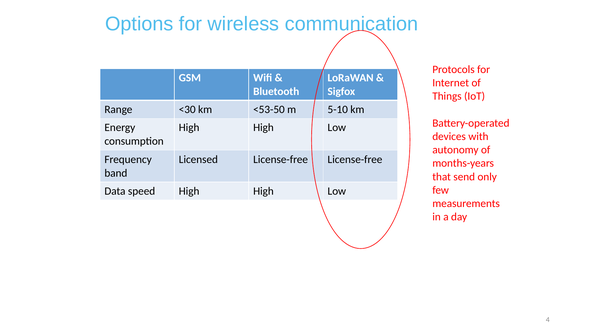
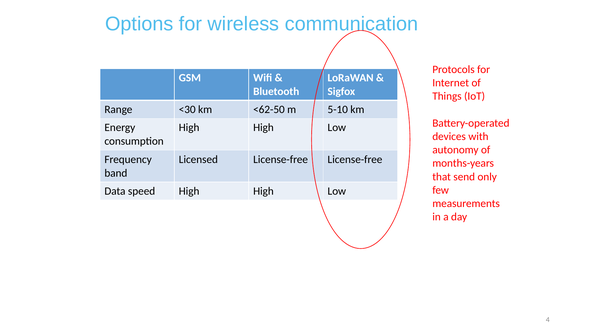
<53-50: <53-50 -> <62-50 (269, 109)
